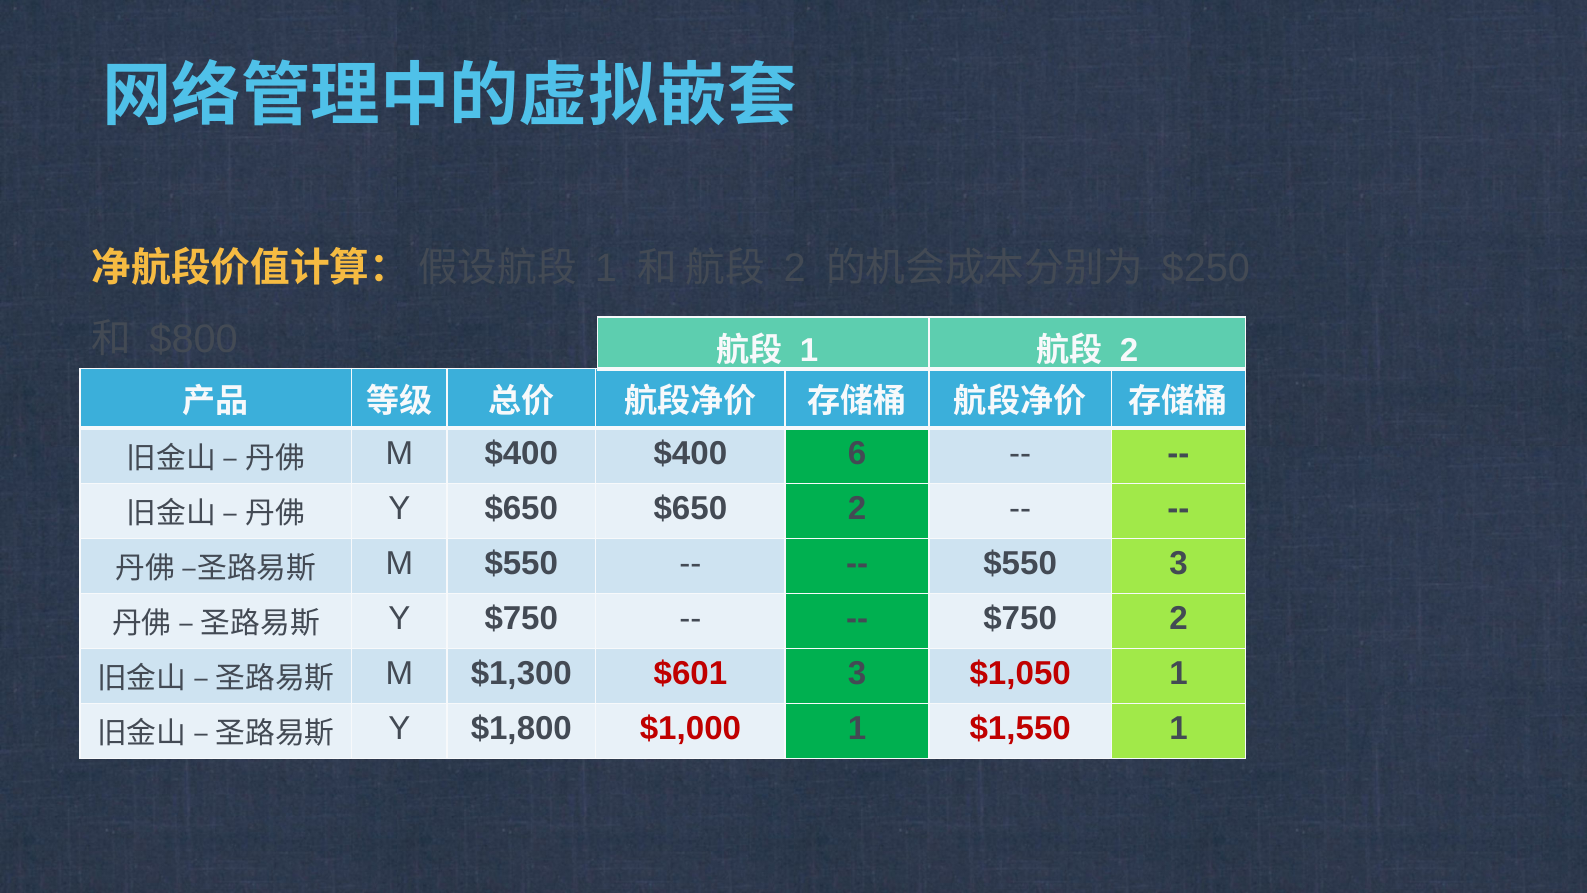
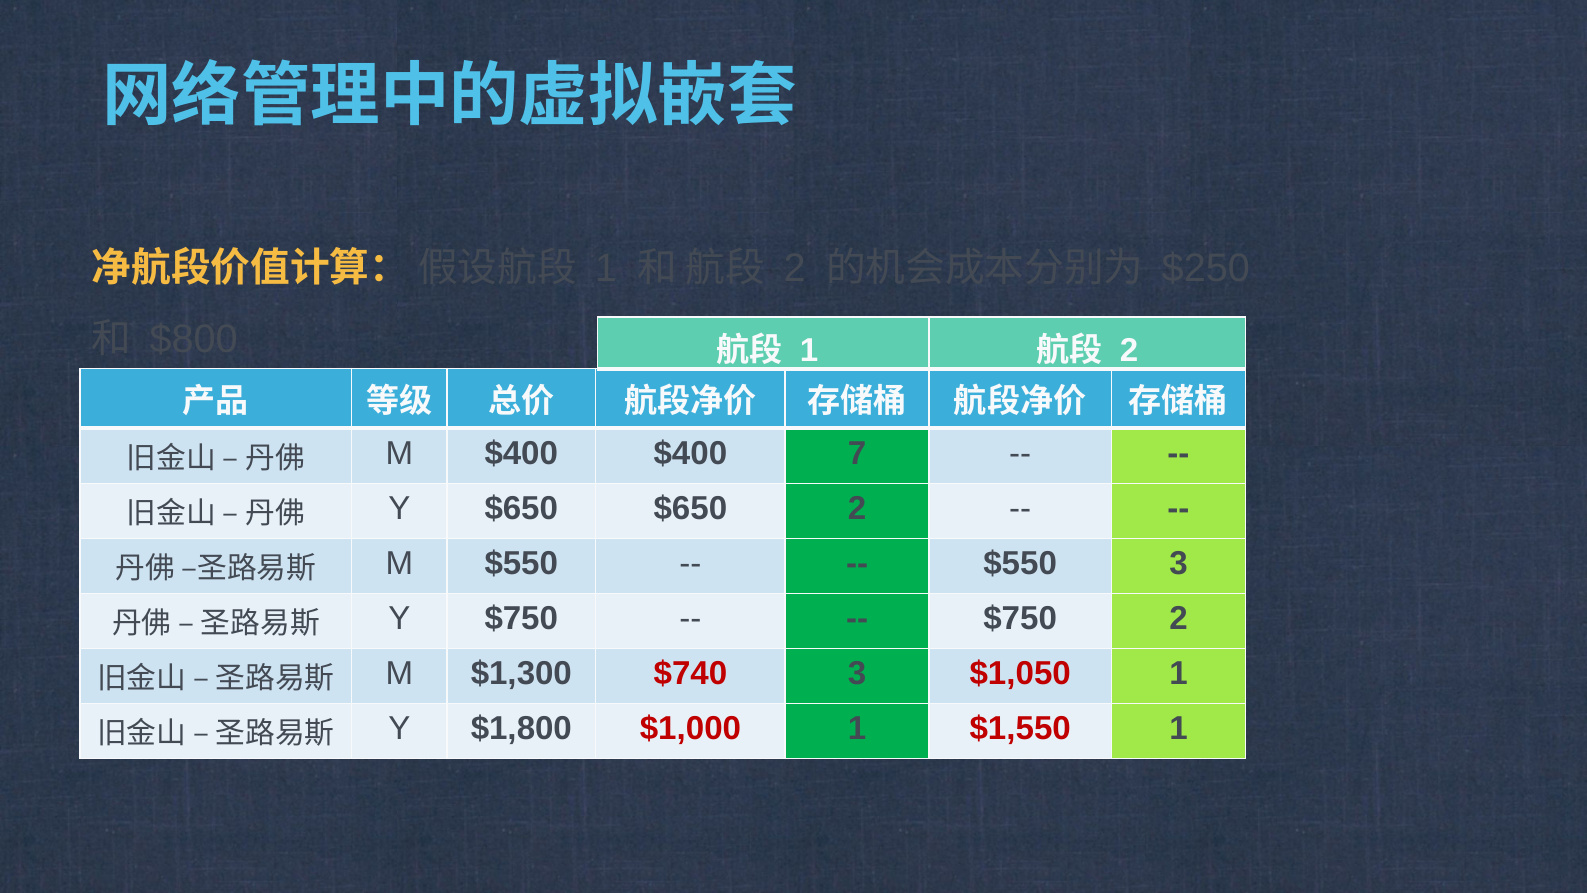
6: 6 -> 7 (857, 453)
$601: $601 -> $740 (690, 673)
